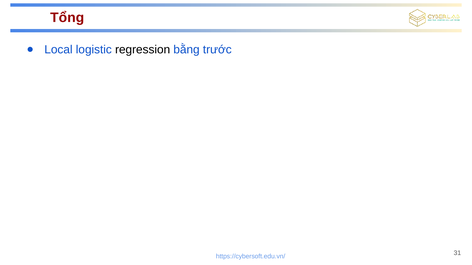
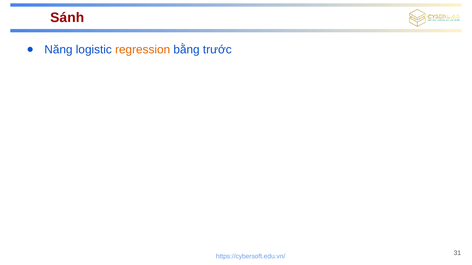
Tổng: Tổng -> Sánh (67, 18)
Local: Local -> Năng (58, 50)
regression colour: black -> orange (143, 50)
